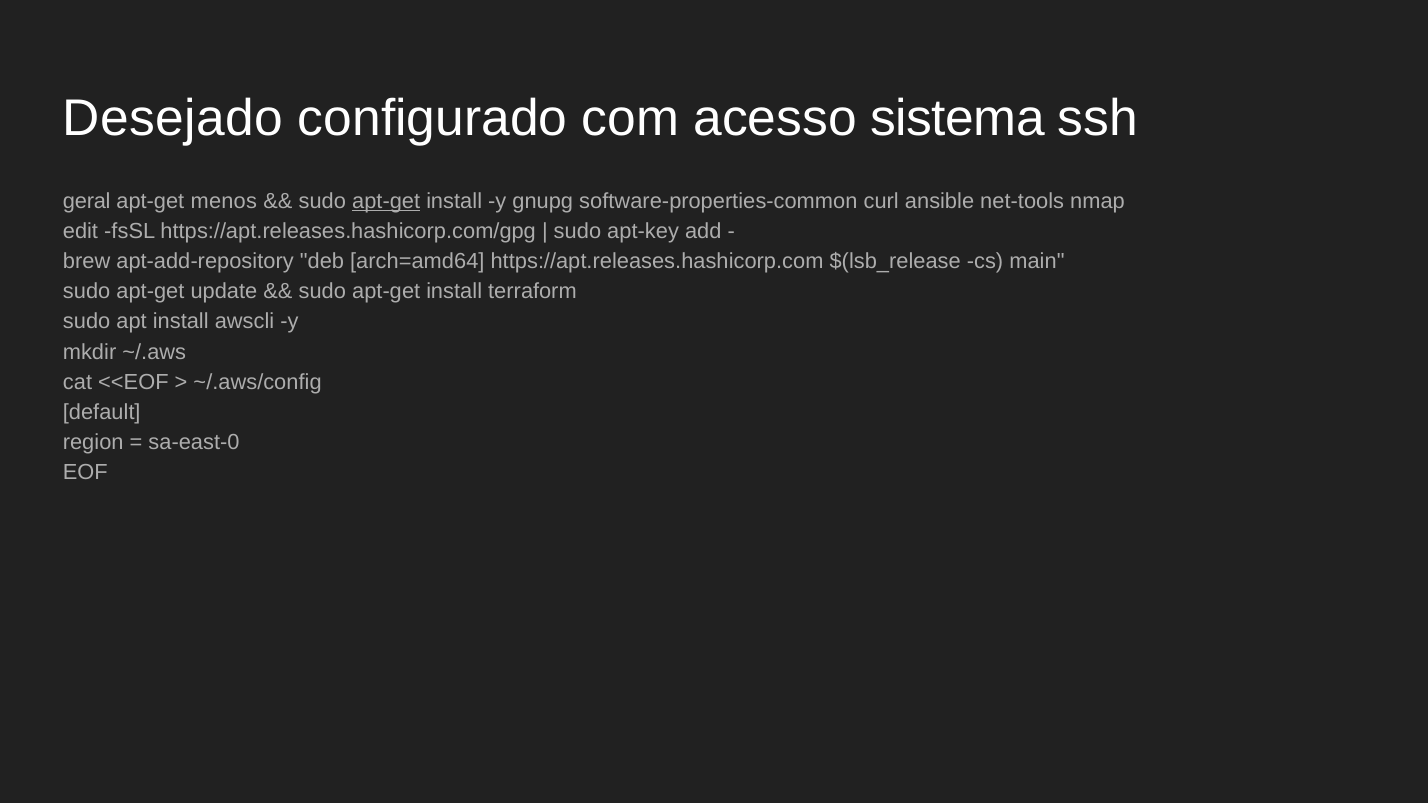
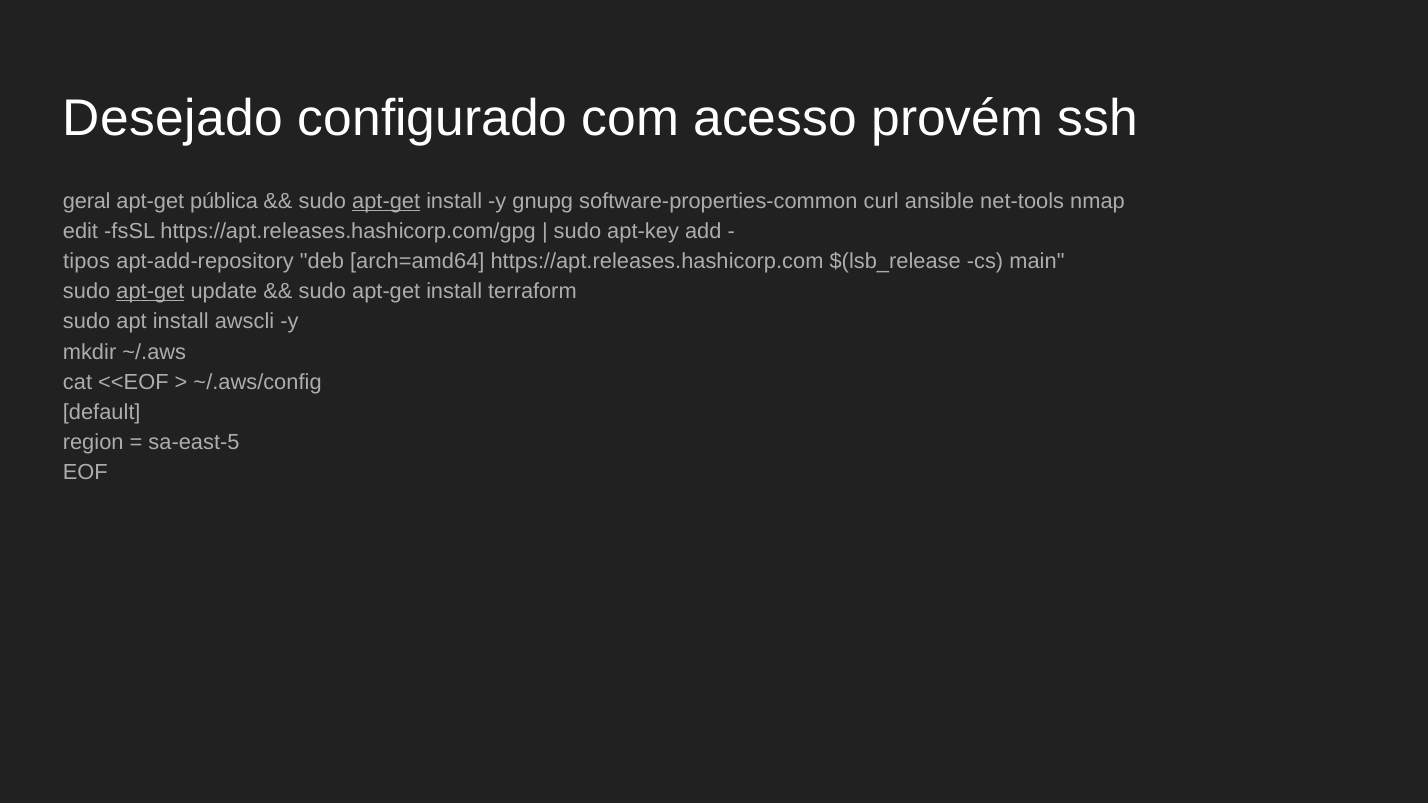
sistema: sistema -> provém (957, 118)
menos: menos -> pública (224, 201)
brew: brew -> tipos (87, 261)
apt-get underline: none -> present (150, 292)
sa-east-0: sa-east-0 -> sa-east-5 (194, 443)
